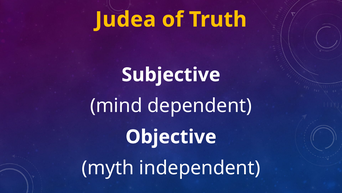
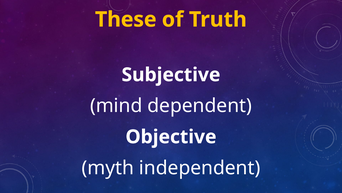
Judea: Judea -> These (126, 19)
